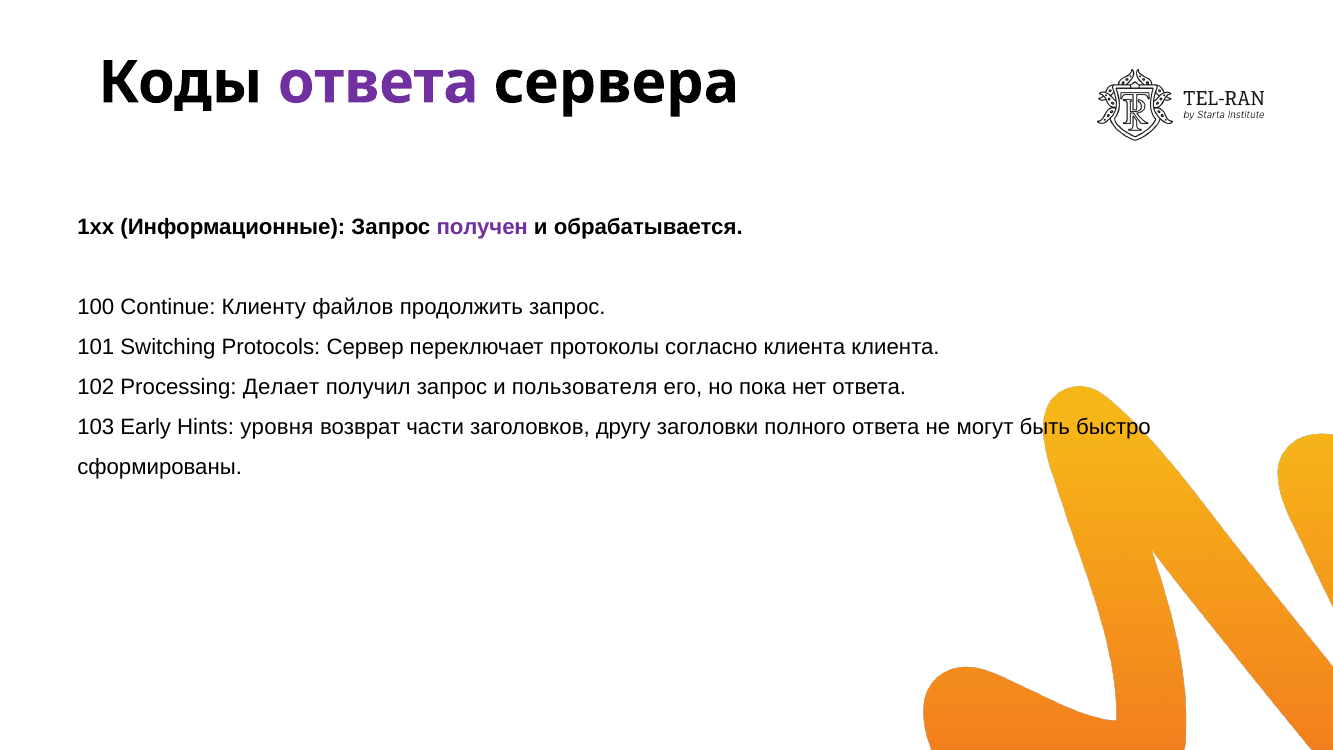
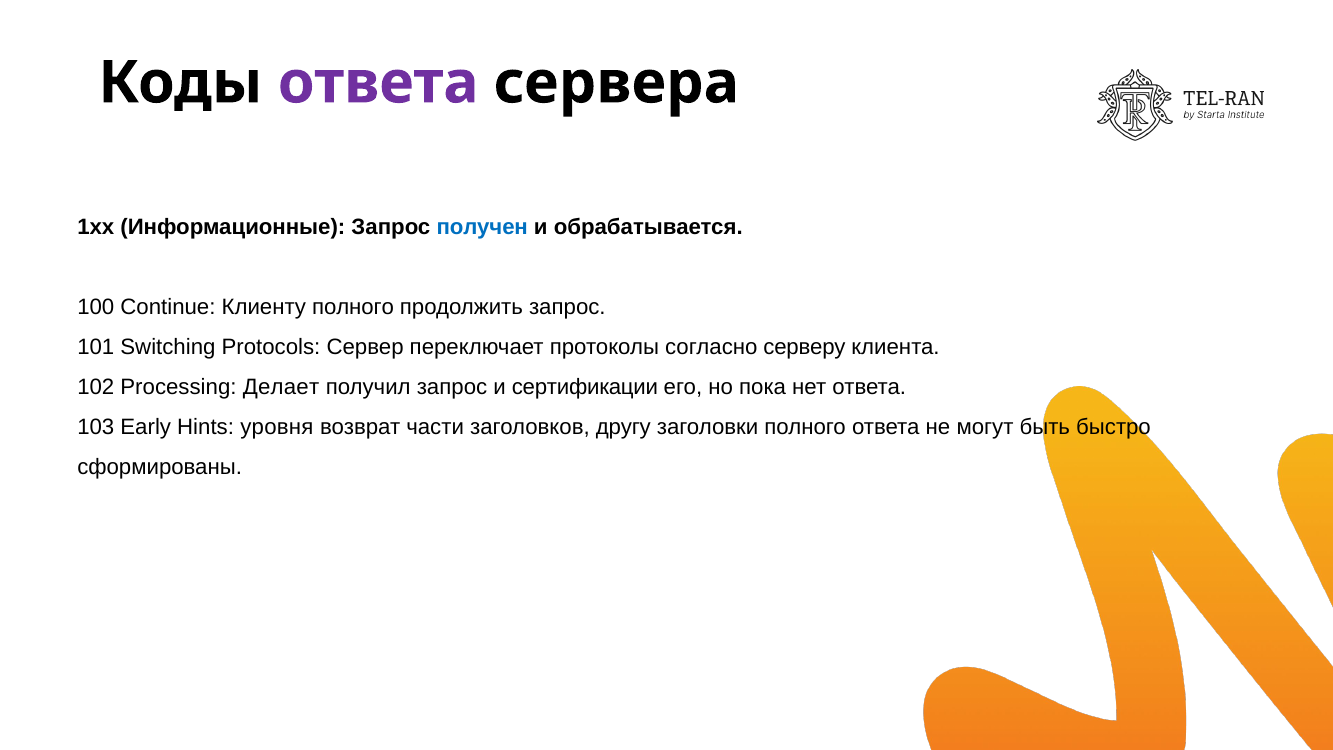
получен colour: purple -> blue (482, 227)
Клиенту файлов: файлов -> полного (353, 307)
согласно клиента: клиента -> серверу (804, 347)
пользователя: пользователя -> сертификации (585, 387)
